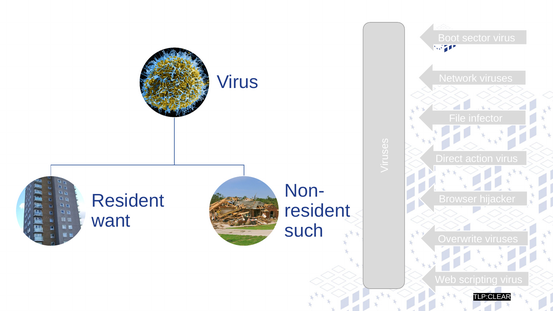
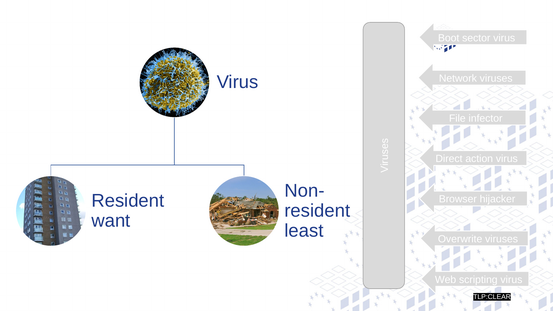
such: such -> least (304, 231)
